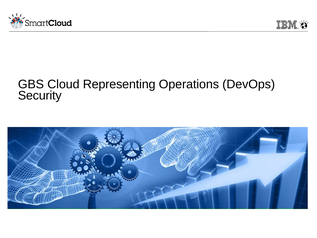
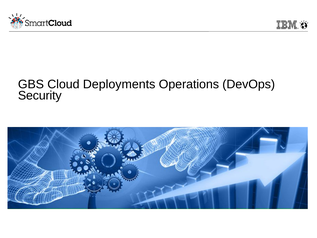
Representing: Representing -> Deployments (119, 84)
